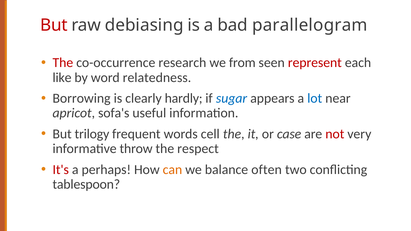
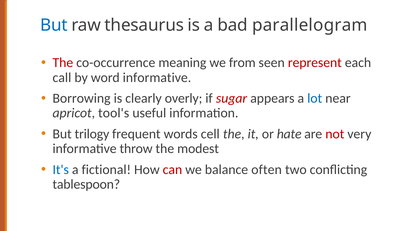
But colour: red -> blue (54, 25)
debiasing: debiasing -> thesaurus (144, 25)
research: research -> meaning (182, 63)
like: like -> call (62, 78)
word relatedness: relatedness -> informative (157, 78)
hardly: hardly -> overly (184, 98)
sugar colour: blue -> red (232, 98)
sofa's: sofa's -> tool's (114, 113)
case: case -> hate (289, 134)
respect: respect -> modest (198, 149)
It's colour: red -> blue (61, 170)
perhaps: perhaps -> fictional (106, 170)
can colour: orange -> red (172, 170)
